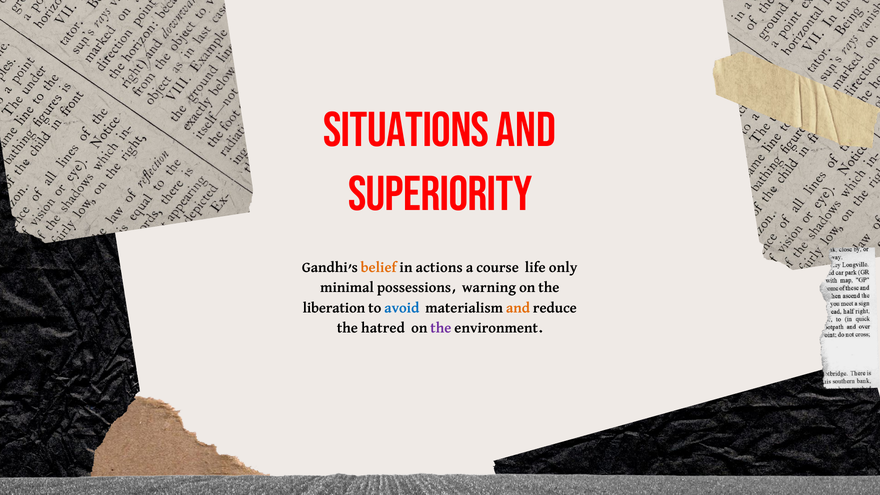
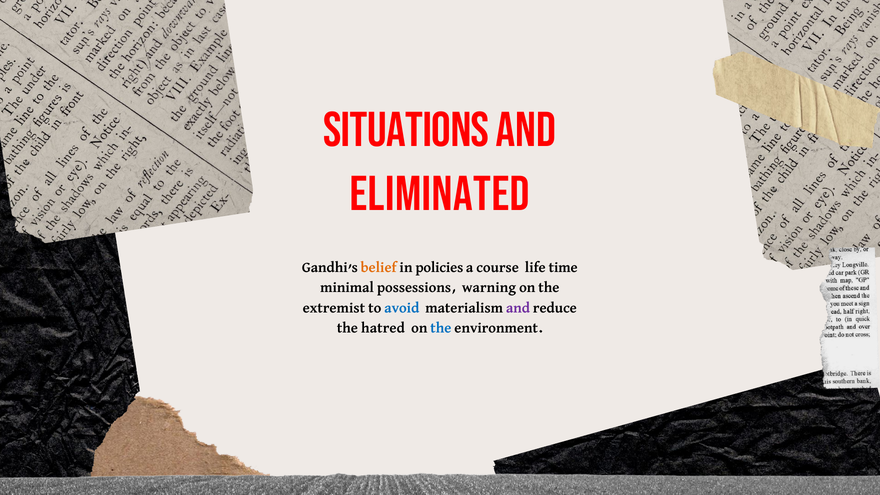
Superiority: Superiority -> Eliminated (440, 194)
actions: actions -> policies (439, 267)
only: only -> time (563, 267)
liberation: liberation -> extremist (334, 308)
and colour: orange -> purple (518, 308)
the colour: purple -> blue (441, 328)
